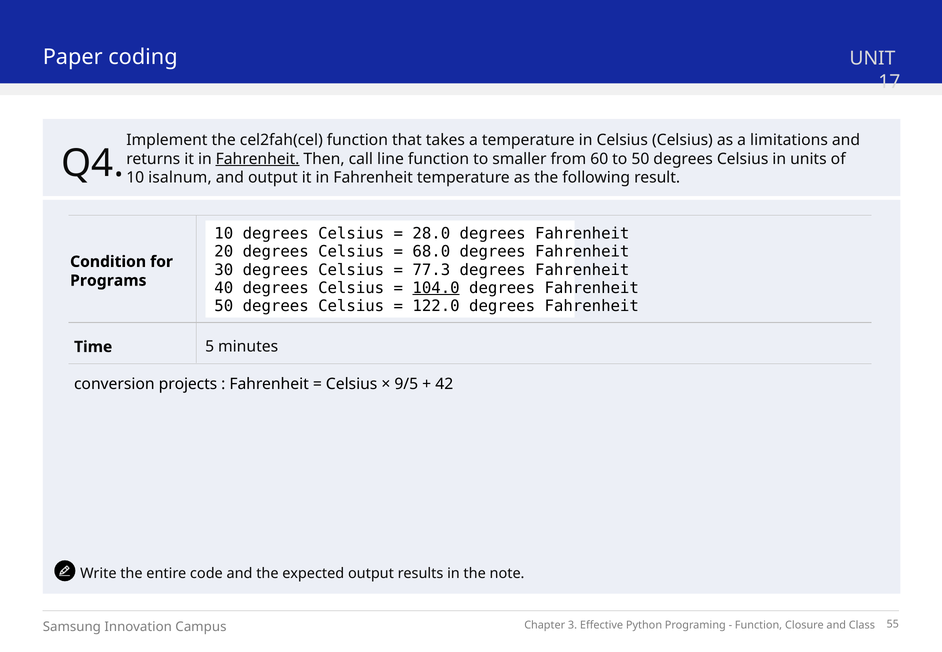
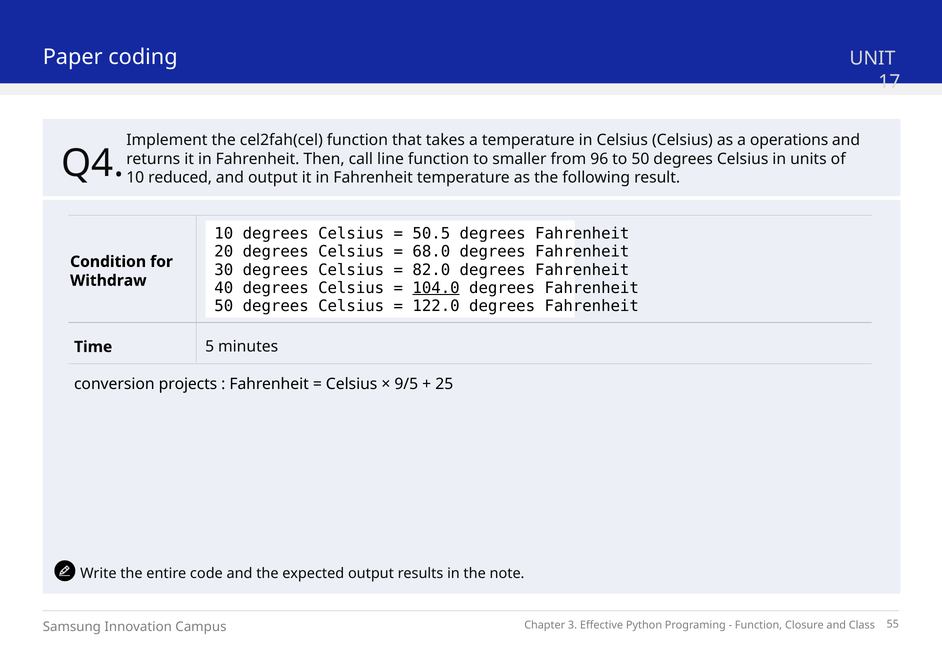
limitations: limitations -> operations (789, 140)
Fahrenheit underline: present -> none (258, 159)
60: 60 -> 96 (599, 159)
isalnum: isalnum -> reduced (180, 178)
28.0: 28.0 -> 50.5 (431, 234)
77.3: 77.3 -> 82.0 (431, 270)
Programs: Programs -> Withdraw (108, 281)
42: 42 -> 25 (444, 384)
